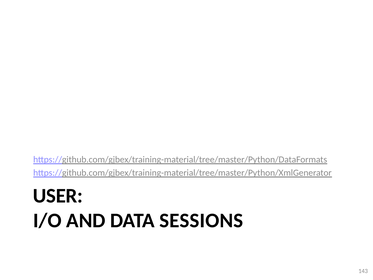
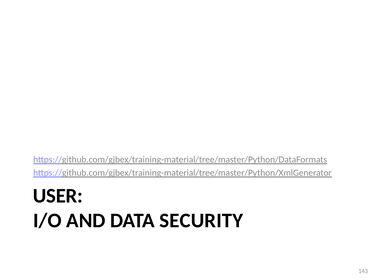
SESSIONS: SESSIONS -> SECURITY (201, 220)
